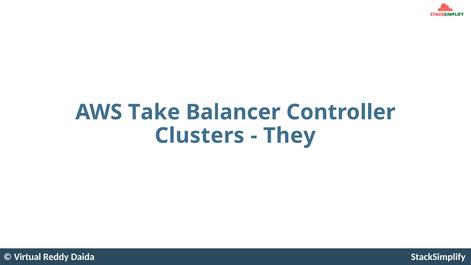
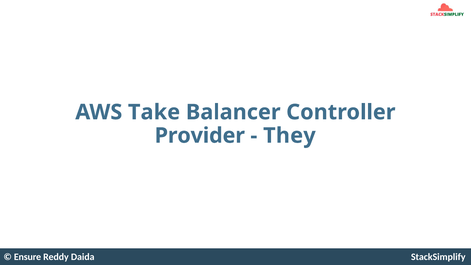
Clusters: Clusters -> Provider (200, 136)
Virtual: Virtual -> Ensure (28, 257)
